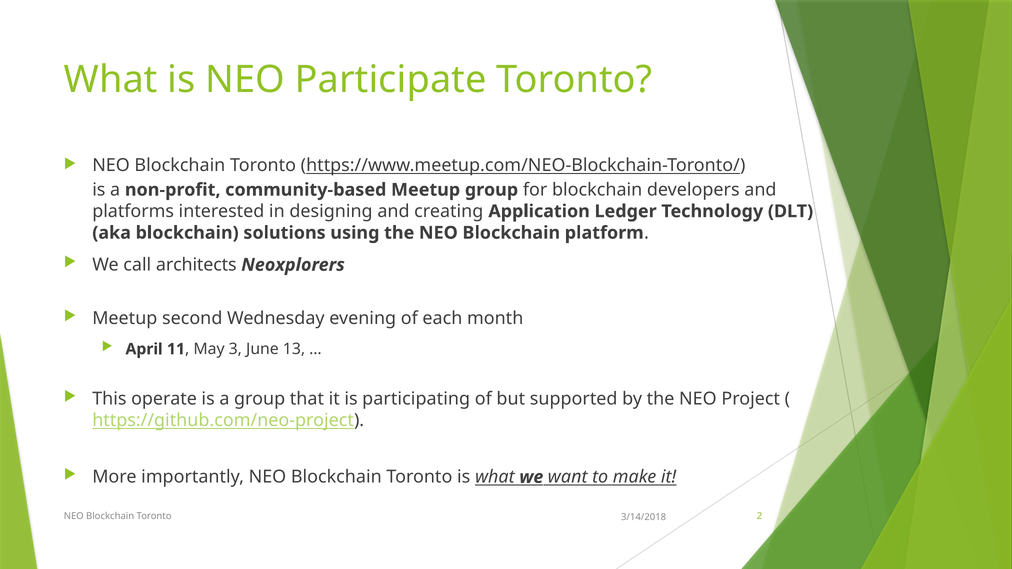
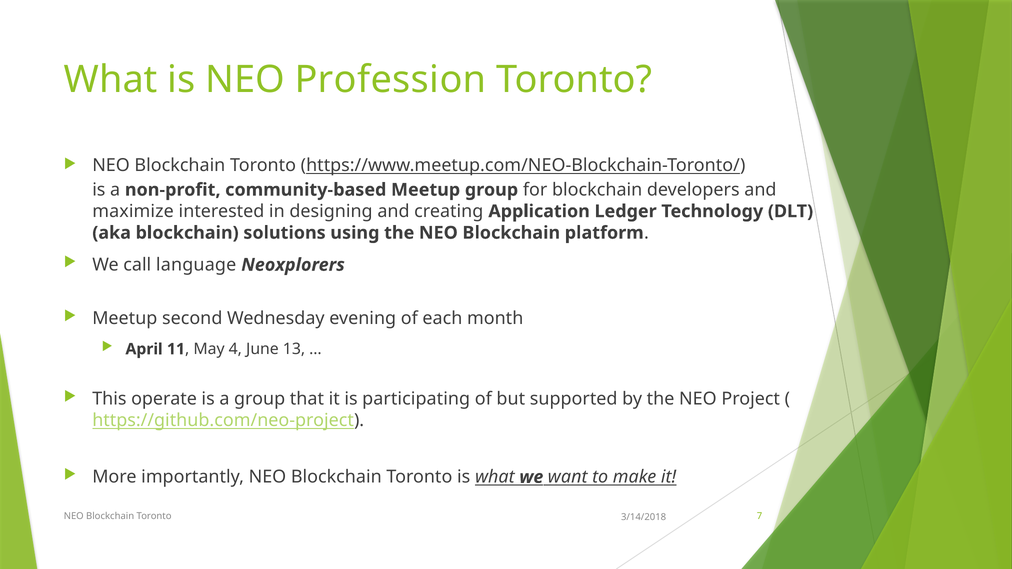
Participate: Participate -> Profession (390, 80)
platforms: platforms -> maximize (133, 211)
architects: architects -> language (196, 265)
3: 3 -> 4 (235, 349)
2: 2 -> 7 (760, 517)
